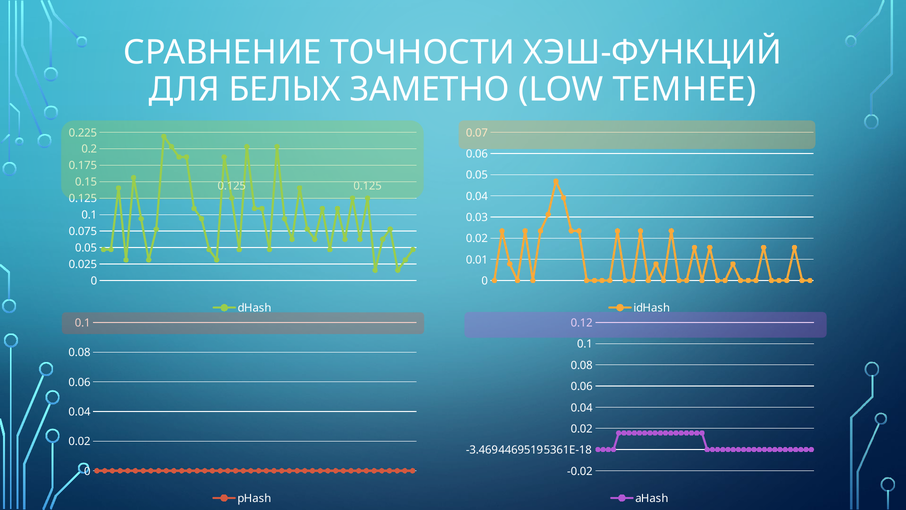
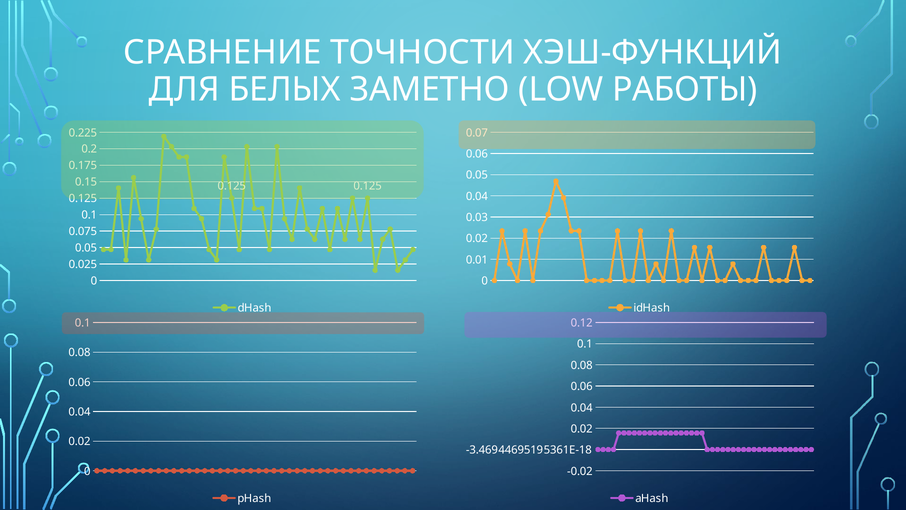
ТЕМНЕЕ: ТЕМНЕЕ -> РАБОТЫ (685, 89)
